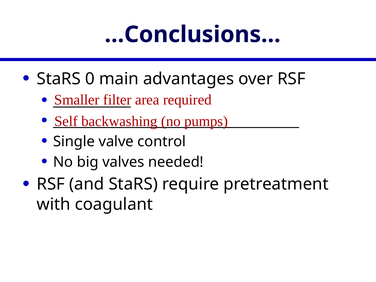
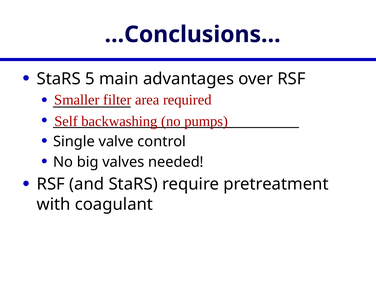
0: 0 -> 5 (90, 79)
